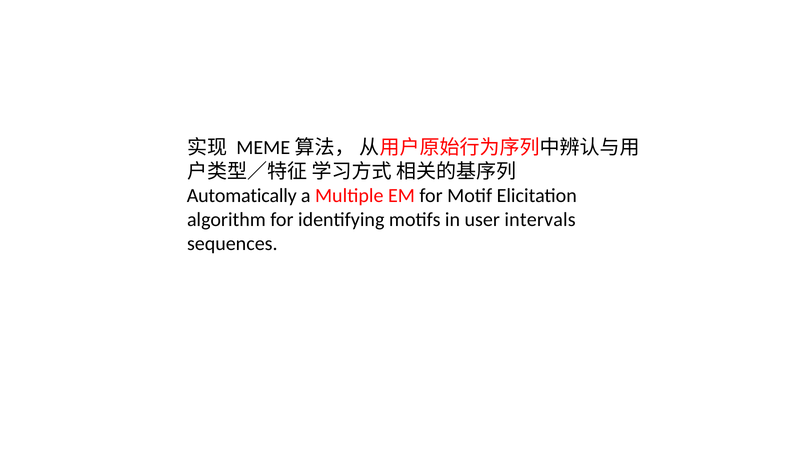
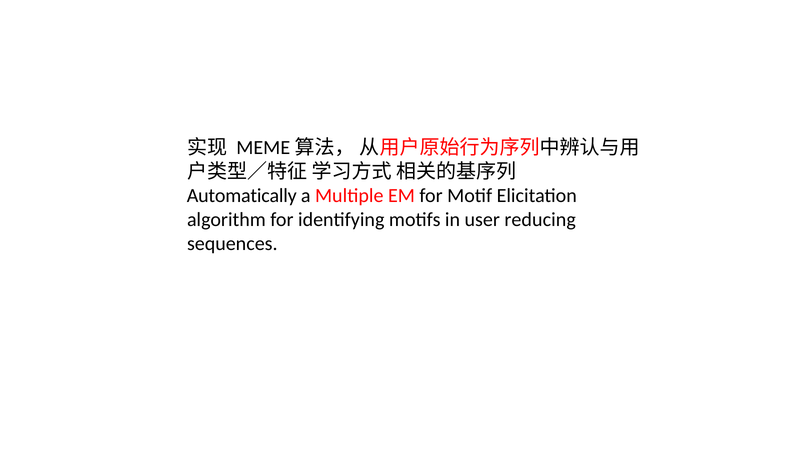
intervals: intervals -> reducing (540, 219)
